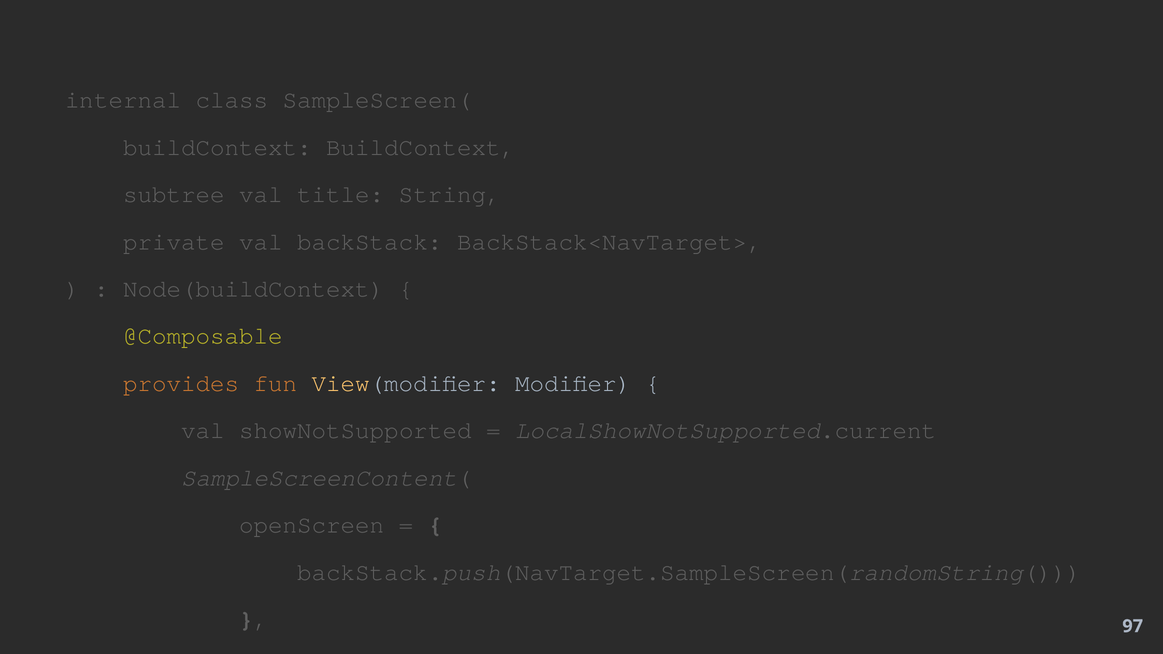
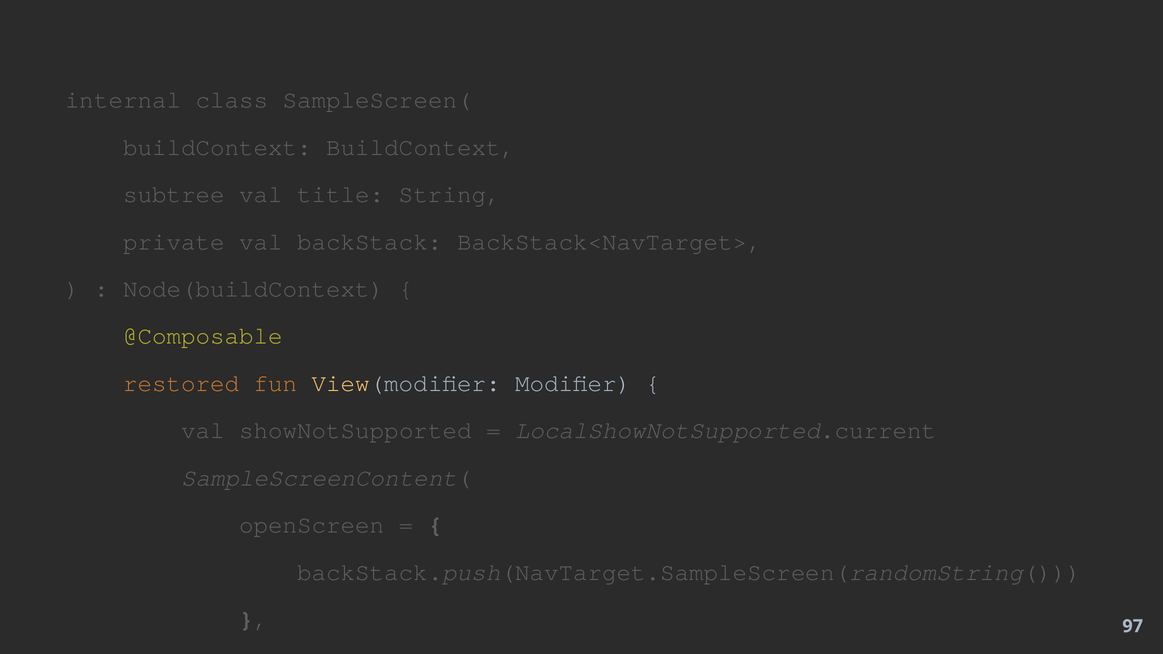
provides: provides -> restored (181, 383)
